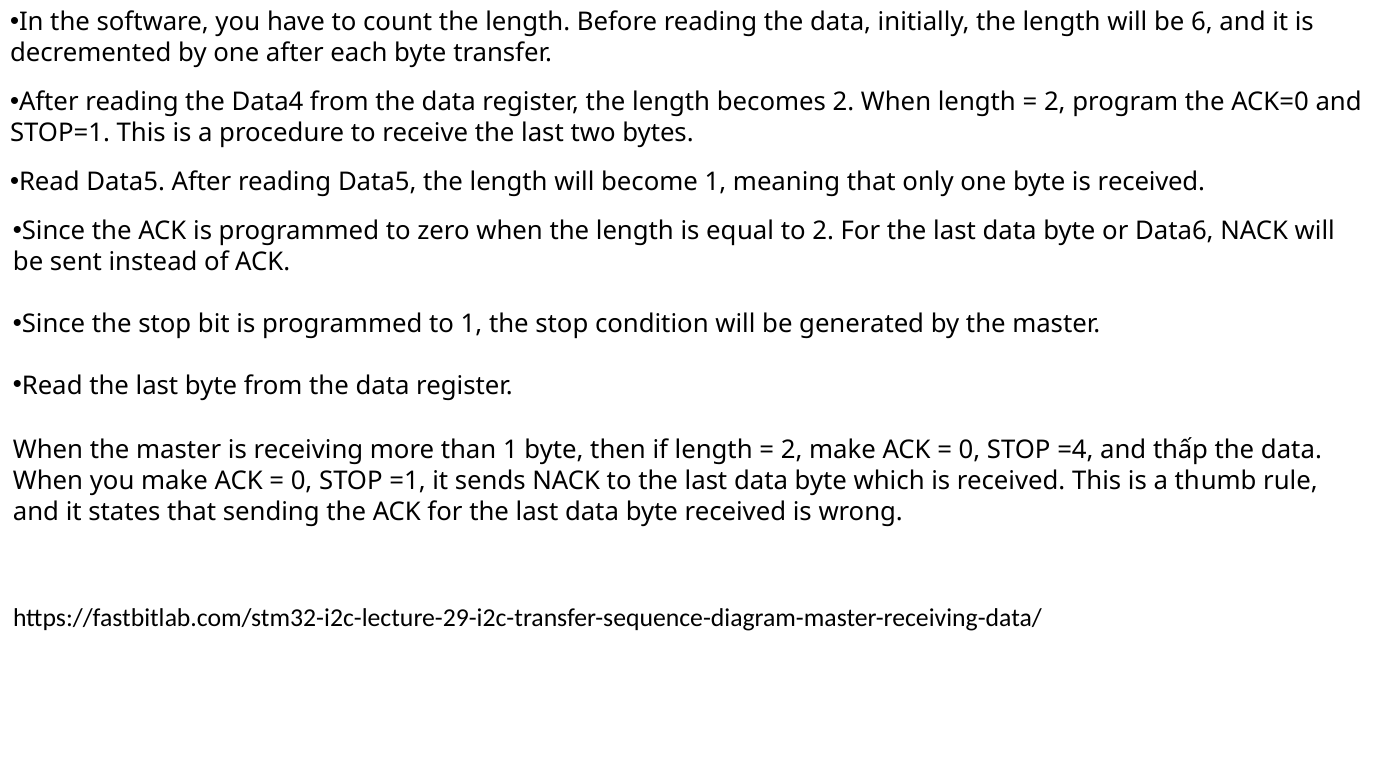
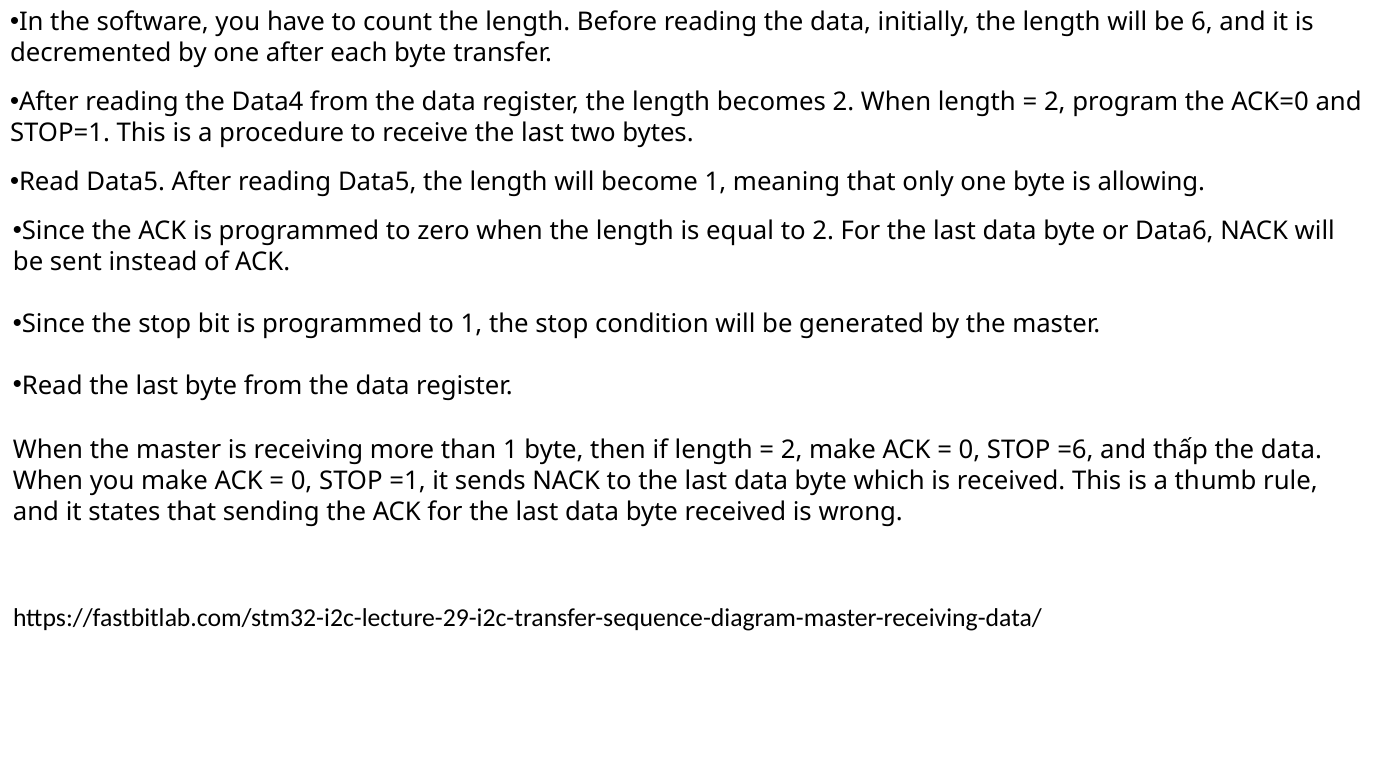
byte is received: received -> allowing (1151, 182)
=4: =4 -> =6 (1075, 450)
